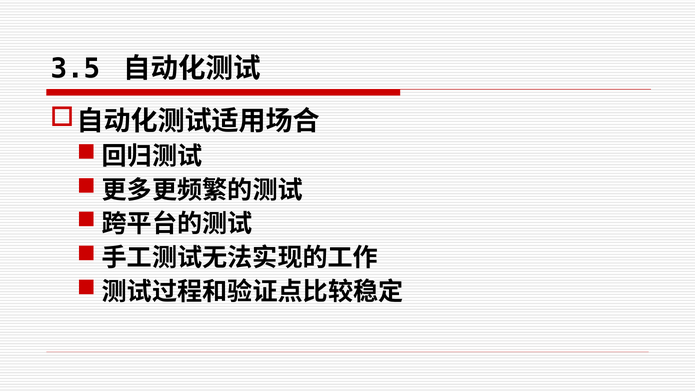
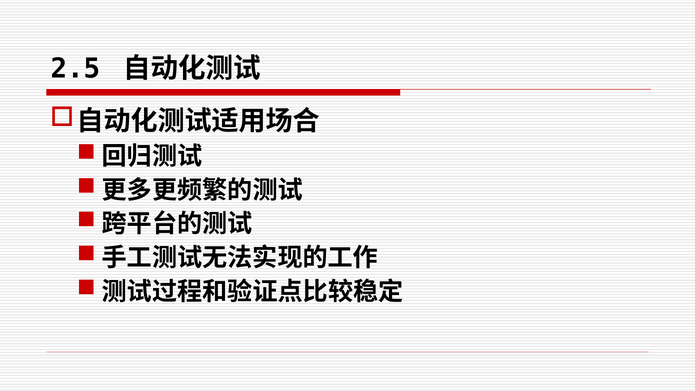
3.5: 3.5 -> 2.5 (75, 69)
